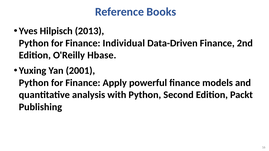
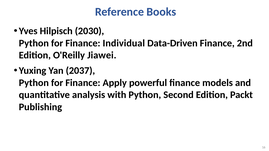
2013: 2013 -> 2030 (89, 31)
Hbase: Hbase -> Jiawei (102, 55)
2001: 2001 -> 2037 (80, 71)
